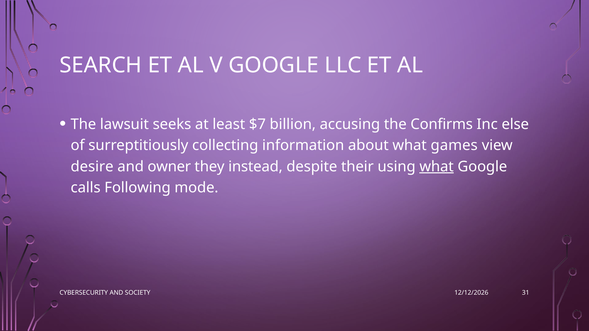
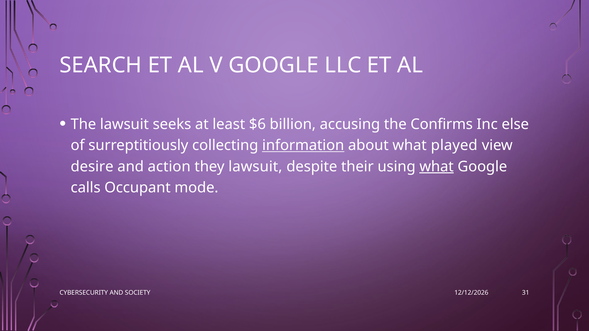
$7: $7 -> $6 (257, 124)
information underline: none -> present (303, 145)
games: games -> played (454, 145)
owner: owner -> action (169, 167)
they instead: instead -> lawsuit (255, 167)
Following: Following -> Occupant (138, 188)
